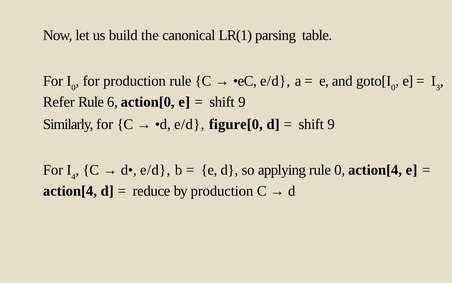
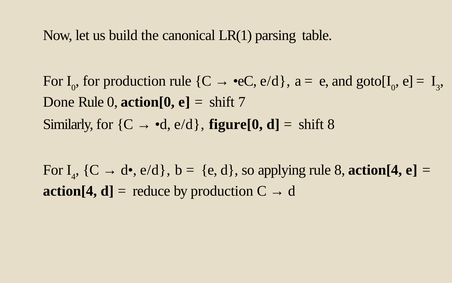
Refer: Refer -> Done (59, 102)
Rule 6: 6 -> 0 (112, 102)
9: 9 -> 7 (242, 102)
9: 9 -> 8 (331, 124)
rule 0: 0 -> 8 (340, 170)
